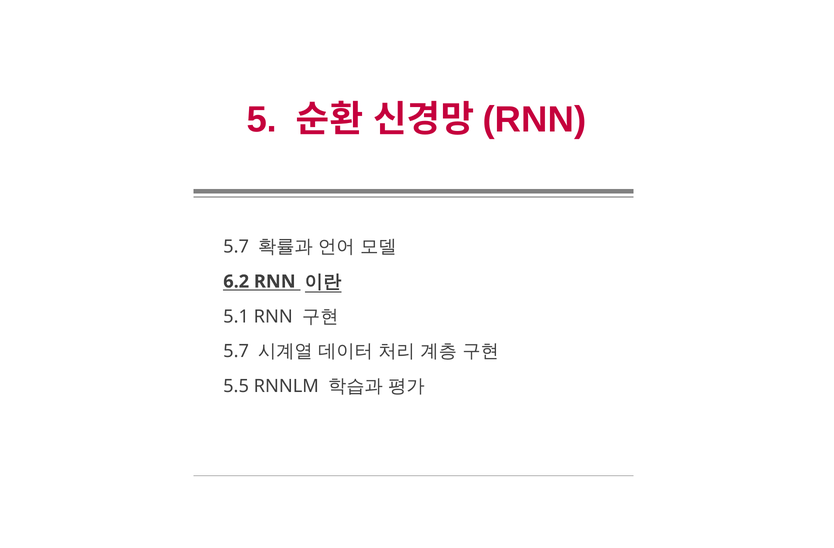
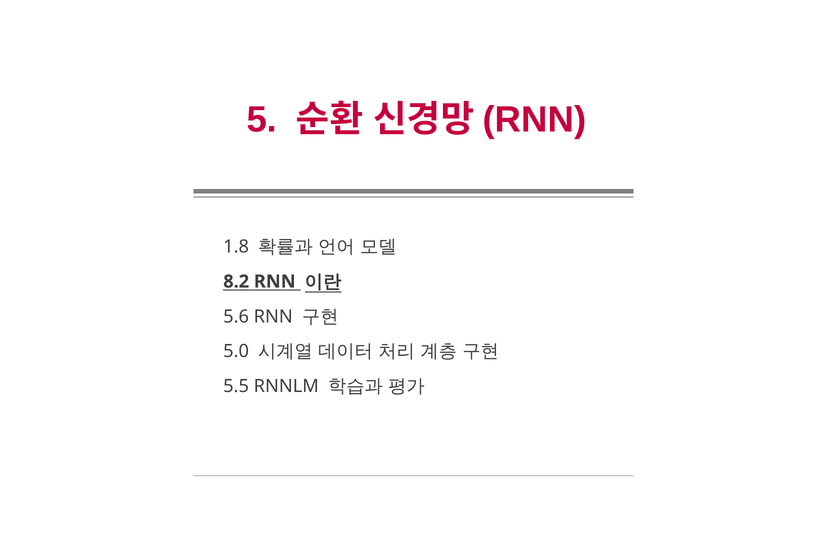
5.7: 5.7 -> 1.8 (236, 247)
6.2: 6.2 -> 8.2 (236, 281)
5.1: 5.1 -> 5.6 (236, 316)
5.7: 5.7 -> 5.0 (236, 351)
